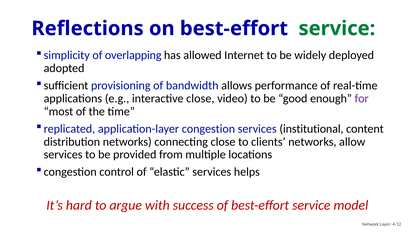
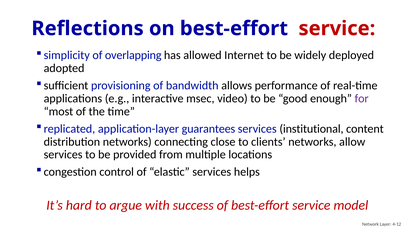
service colour: green -> red (337, 28)
interactive close: close -> msec (200, 98)
application-layer congestion: congestion -> guarantees (209, 129)
